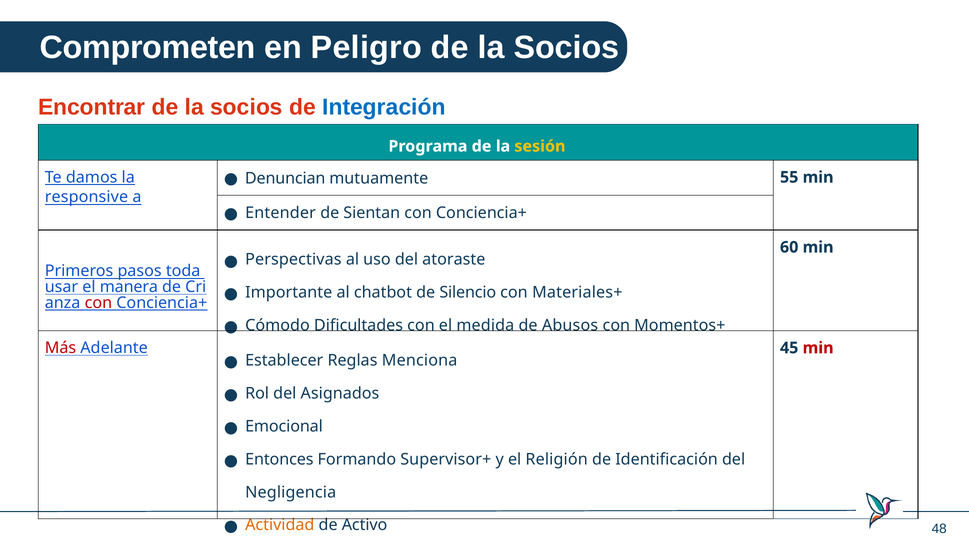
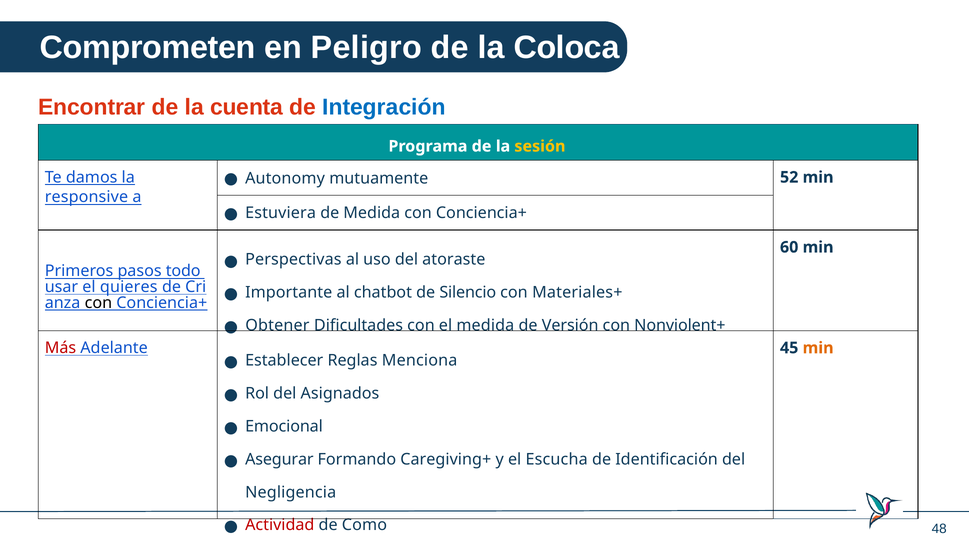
Socios: Socios -> Coloca (567, 47)
socios: socios -> cuenta (247, 107)
Denuncian: Denuncian -> Autonomy (285, 178)
55: 55 -> 52 (789, 177)
Entender: Entender -> Estuviera (281, 213)
de Sientan: Sientan -> Medida (372, 213)
toda: toda -> todo (183, 271)
manera: manera -> quieres (129, 287)
con colour: red -> black (98, 303)
Cómodo: Cómodo -> Obtener (277, 326)
Abusos: Abusos -> Versión (570, 326)
Momentos+: Momentos+ -> Nonviolent+ (680, 326)
min colour: red -> orange (818, 348)
Entonces: Entonces -> Asegurar (279, 459)
Supervisor+: Supervisor+ -> Caregiving+ (446, 459)
Religión: Religión -> Escucha (557, 459)
Actividad colour: orange -> red (280, 525)
Activo: Activo -> Como (364, 525)
